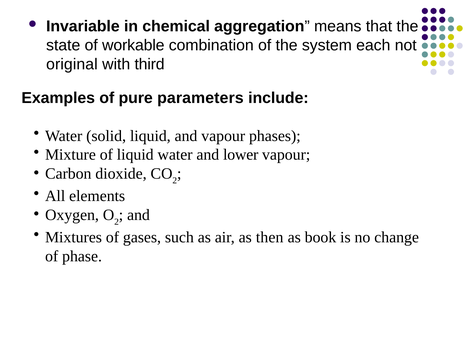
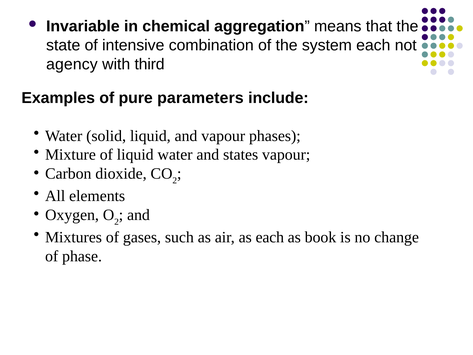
workable: workable -> intensive (133, 45)
original: original -> agency (72, 64)
lower: lower -> states (241, 155)
as then: then -> each (270, 237)
